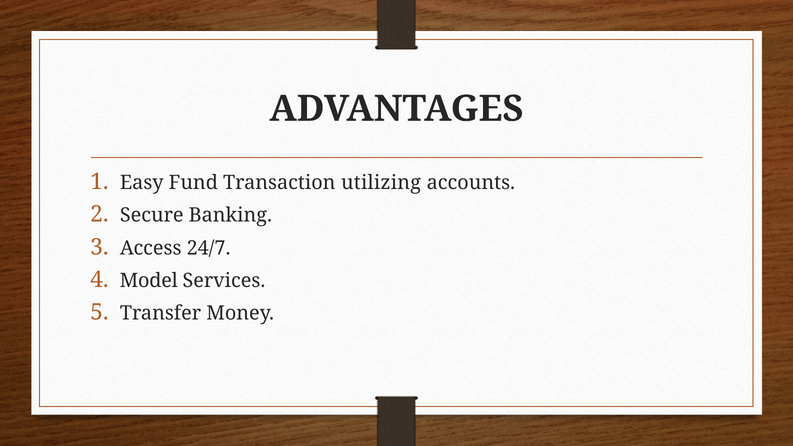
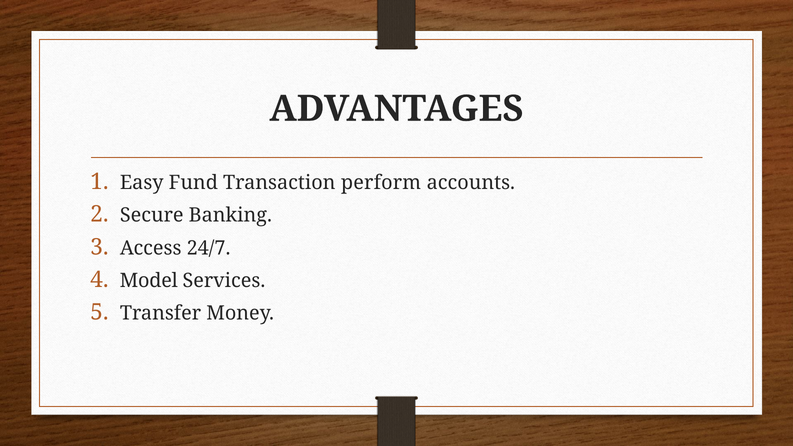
utilizing: utilizing -> perform (381, 183)
